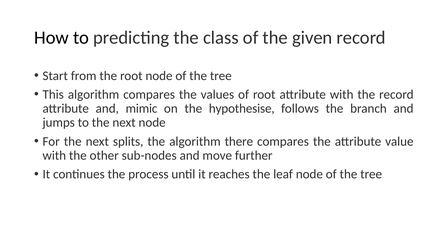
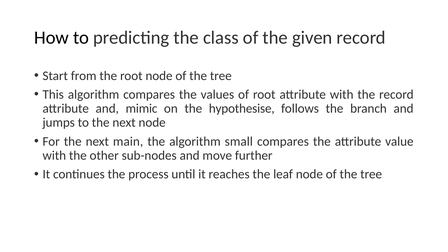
splits: splits -> main (128, 141)
there: there -> small (239, 141)
